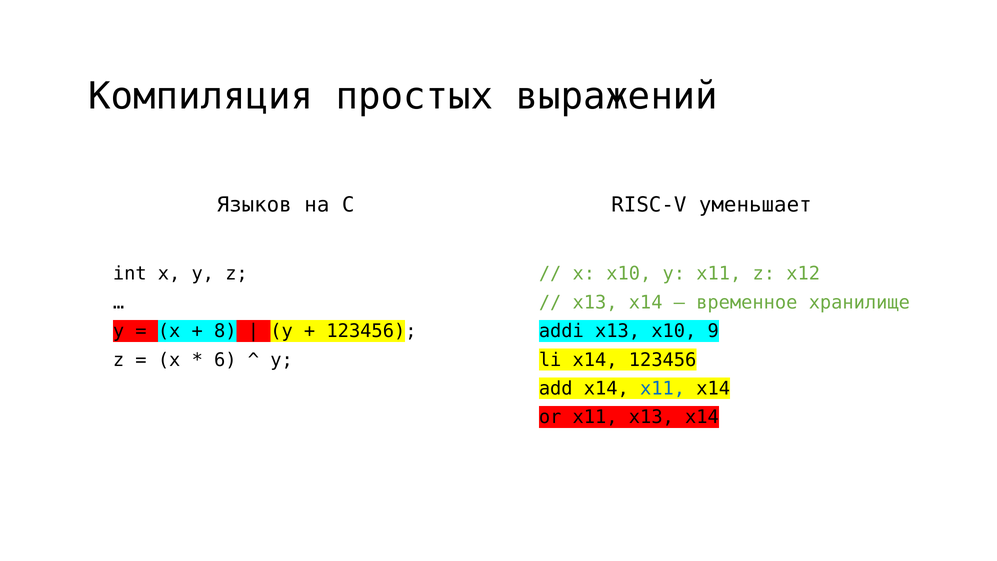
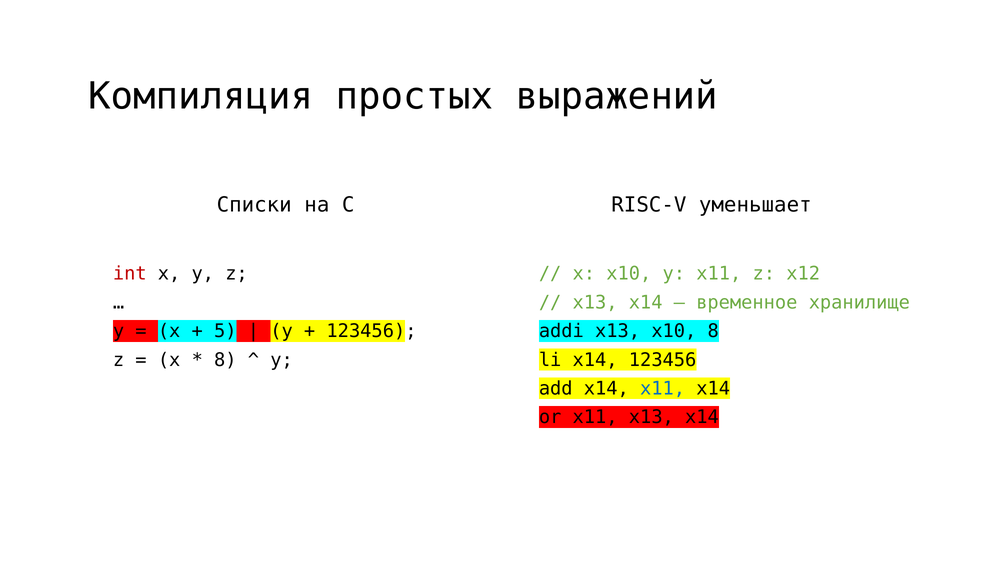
Языков: Языков -> Списки (254, 205)
int colour: black -> red (130, 274)
8: 8 -> 5 (225, 331)
x10 9: 9 -> 8 (713, 331)
6: 6 -> 8 (225, 360)
